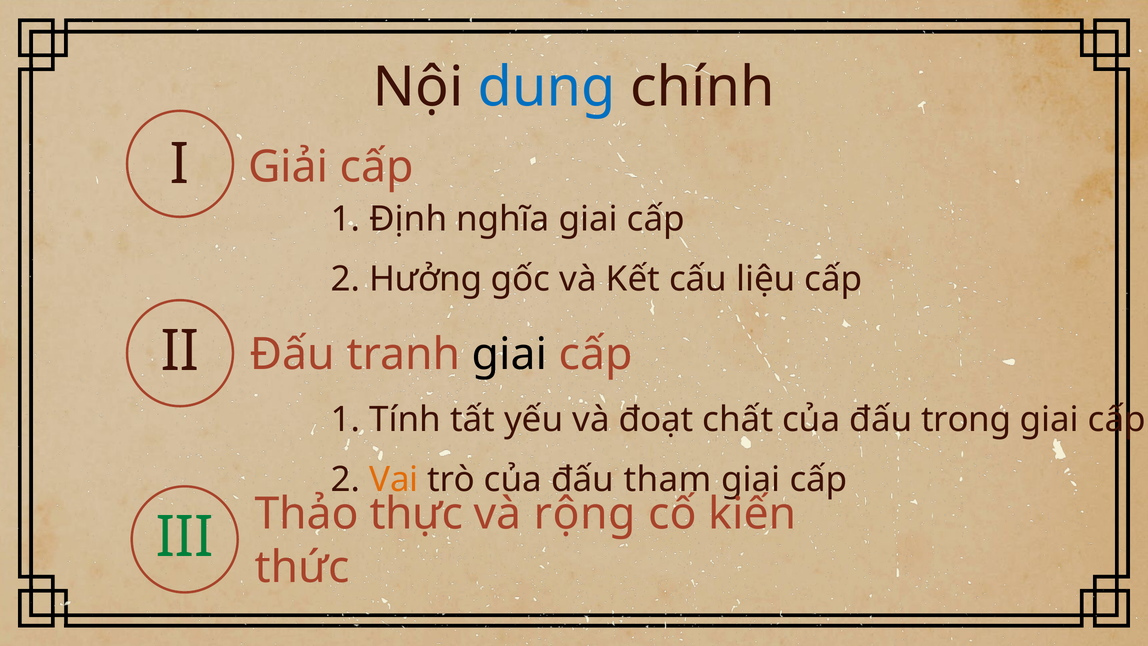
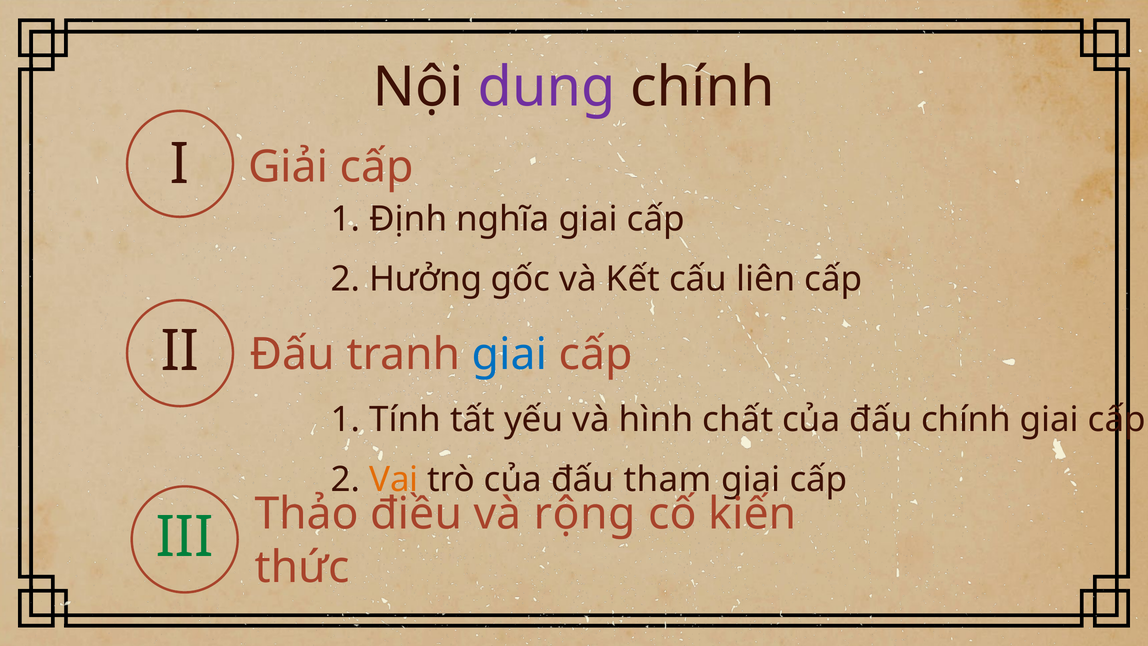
dung colour: blue -> purple (547, 87)
liệu: liệu -> liên (766, 279)
giai colour: black -> blue (510, 354)
đoạt: đoạt -> hình (656, 419)
đấu trong: trong -> chính (966, 419)
thực: thực -> điều (416, 514)
